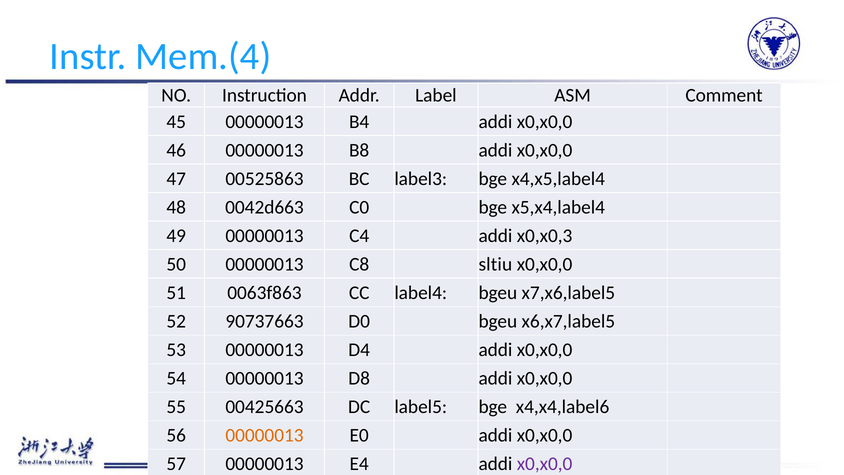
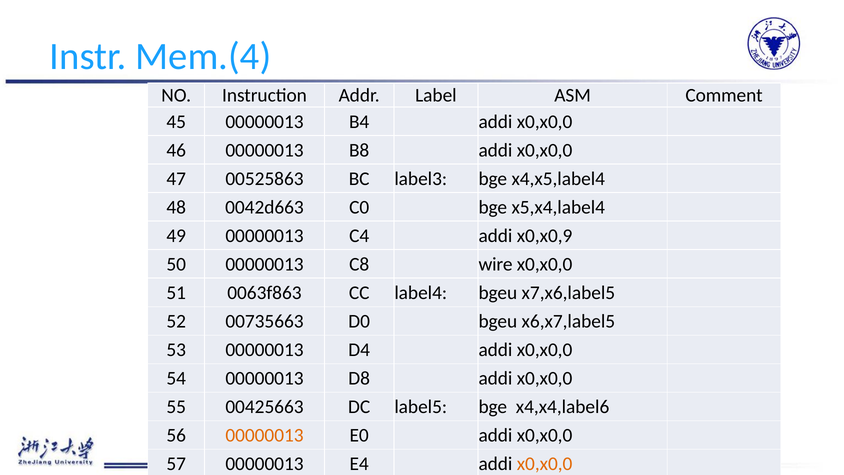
x0,x0,3: x0,x0,3 -> x0,x0,9 (545, 236)
sltiu: sltiu -> wire (496, 264)
90737663: 90737663 -> 00735663 (265, 321)
x0,x0,0 colour: purple -> orange (545, 464)
